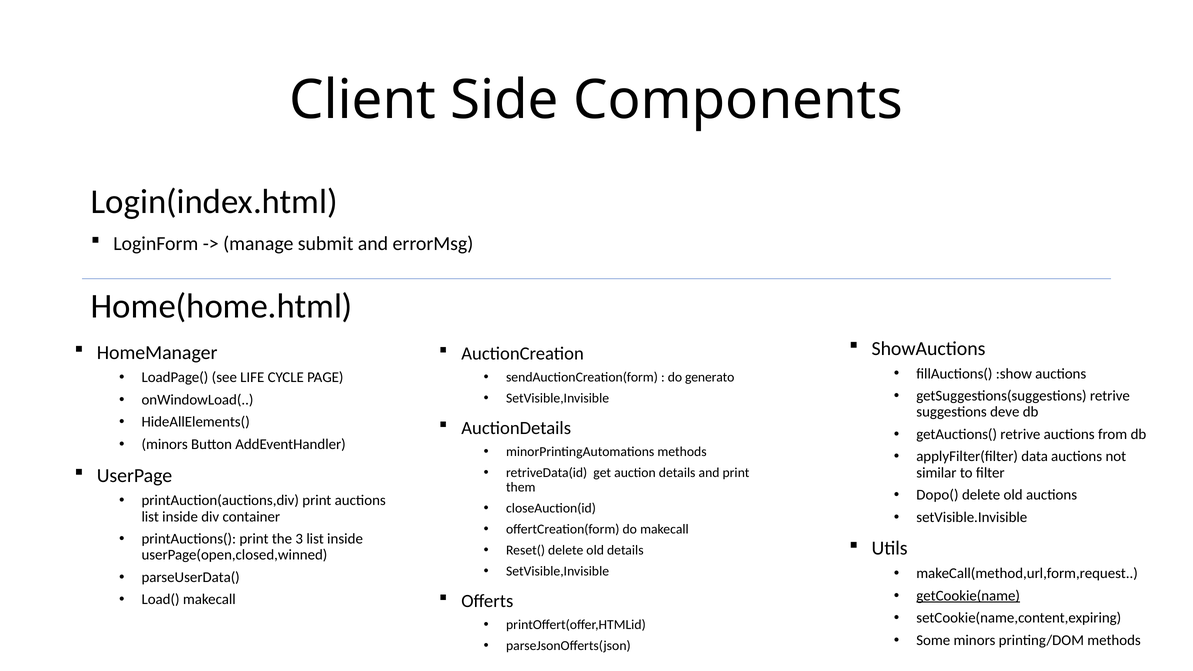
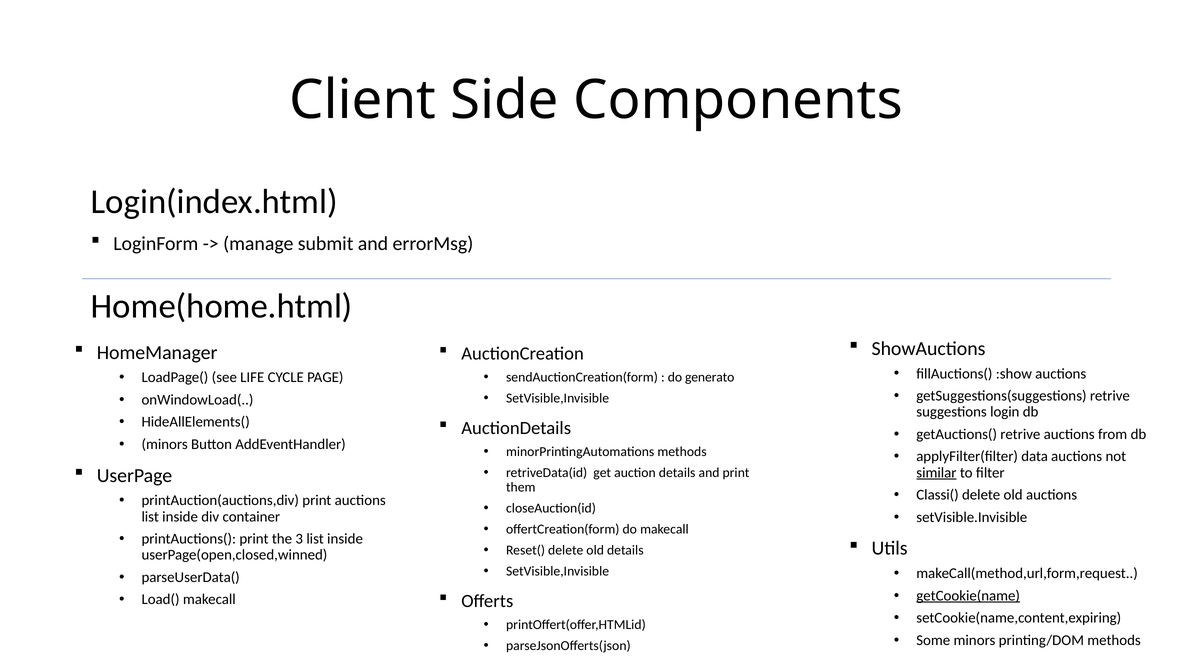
deve: deve -> login (1005, 412)
similar underline: none -> present (936, 473)
Dopo(: Dopo( -> Classi( (938, 495)
